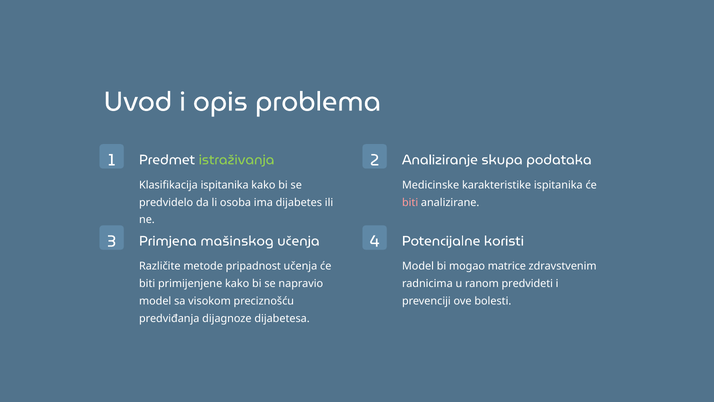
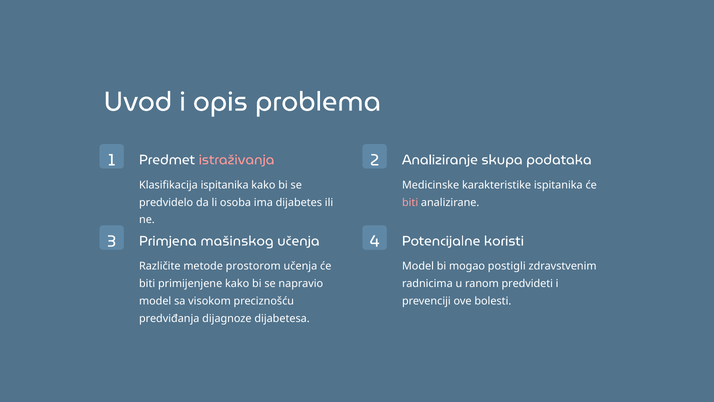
istraživanja colour: light green -> pink (237, 160)
matrice: matrice -> postigli (507, 266)
pripadnost: pripadnost -> prostorom (253, 266)
